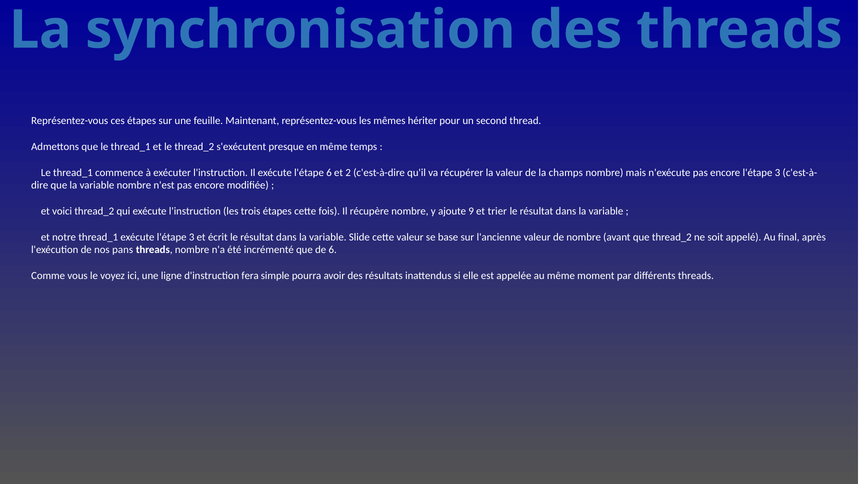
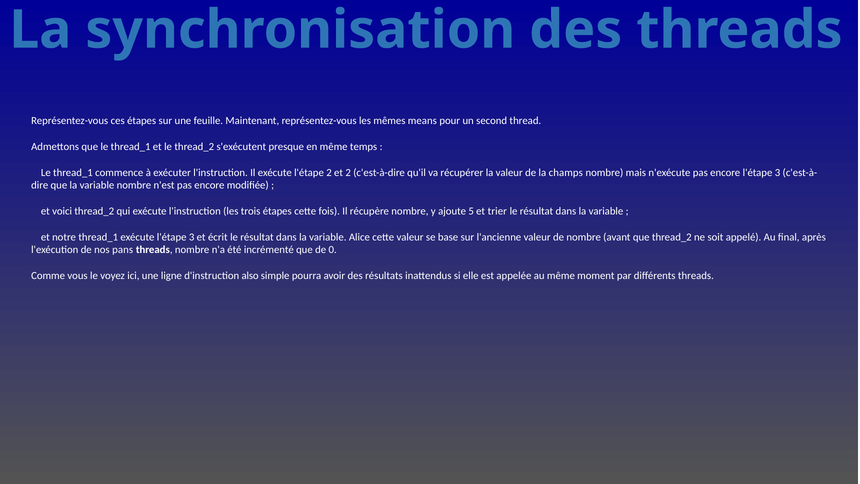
hériter: hériter -> means (422, 121)
l'étape 6: 6 -> 2 (329, 172)
9: 9 -> 5 (471, 211)
Slide: Slide -> Alice (359, 237)
de 6: 6 -> 0 (333, 250)
fera: fera -> also (250, 276)
